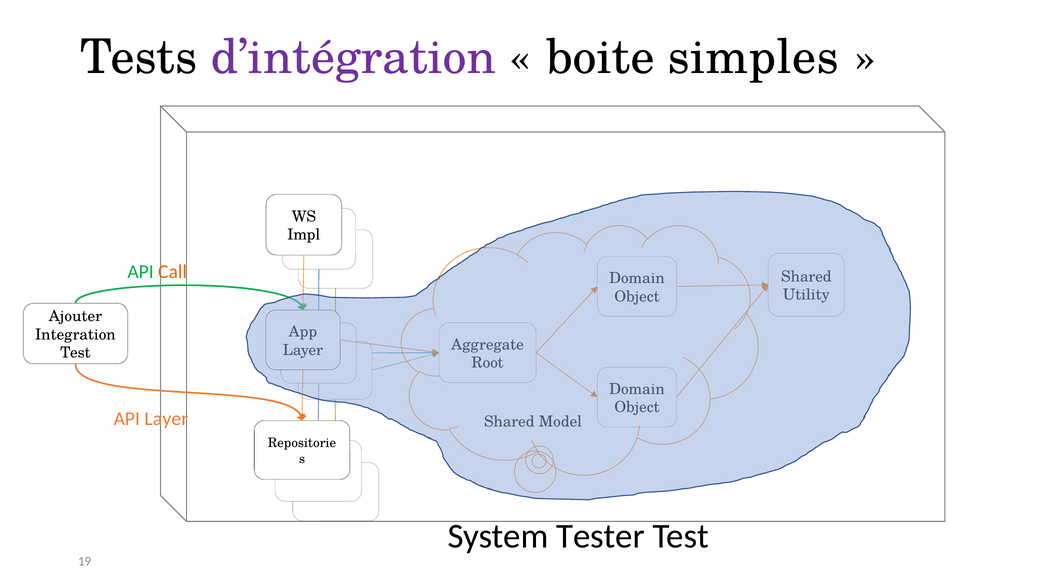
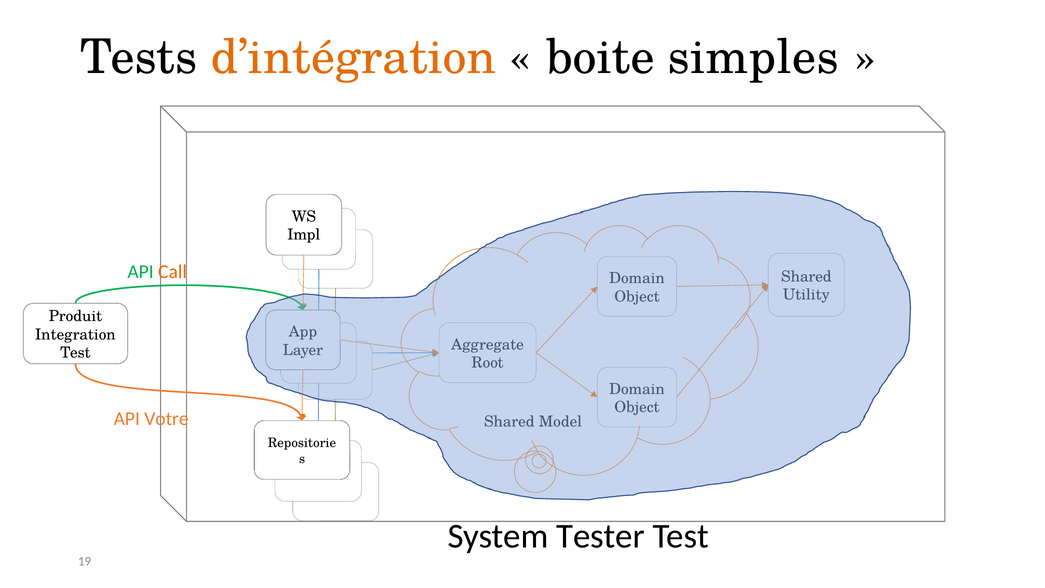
d’intégration colour: purple -> orange (353, 57)
Ajouter: Ajouter -> Produit (75, 316)
API Layer: Layer -> Votre (166, 419)
